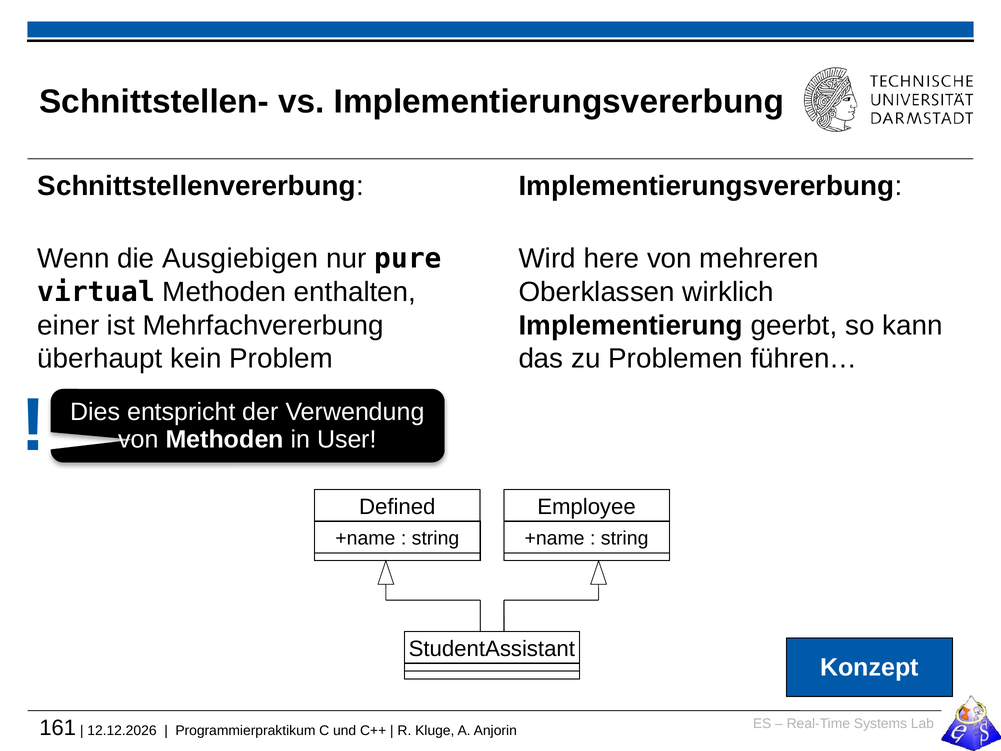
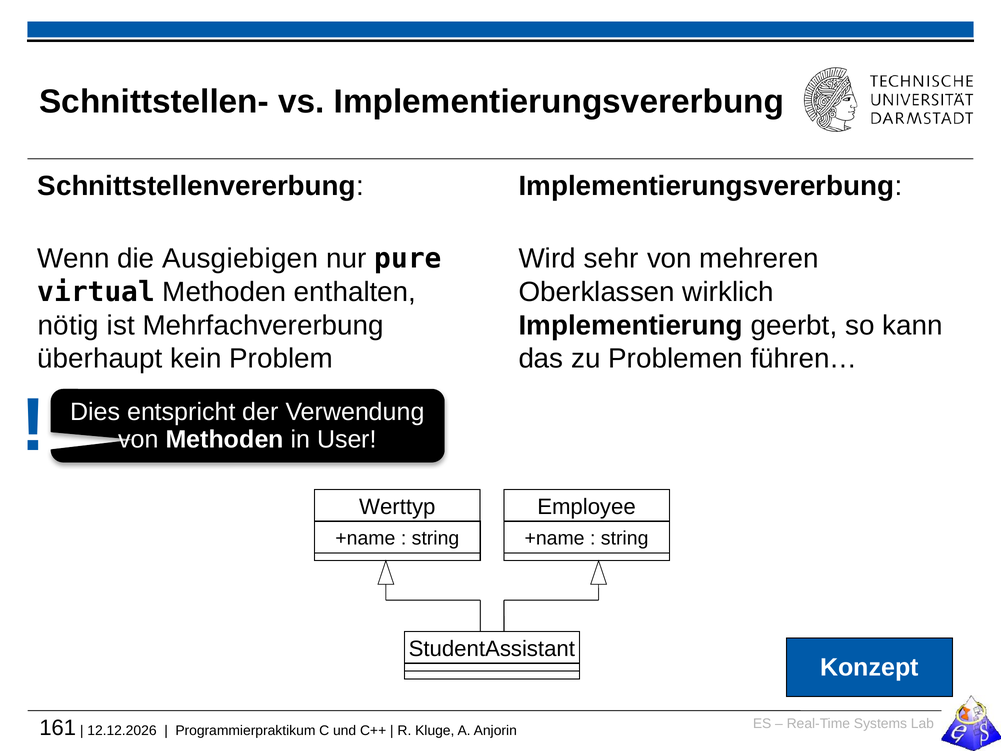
here: here -> sehr (611, 258)
einer: einer -> nötig (68, 325)
Defined: Defined -> Werttyp (397, 507)
